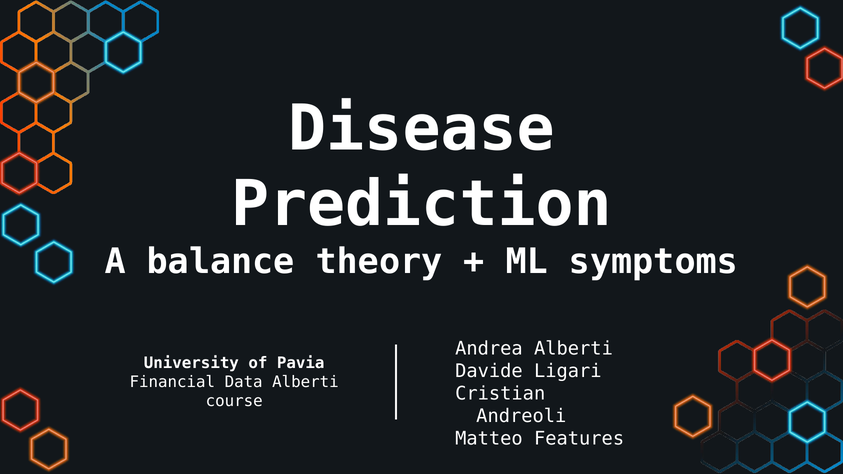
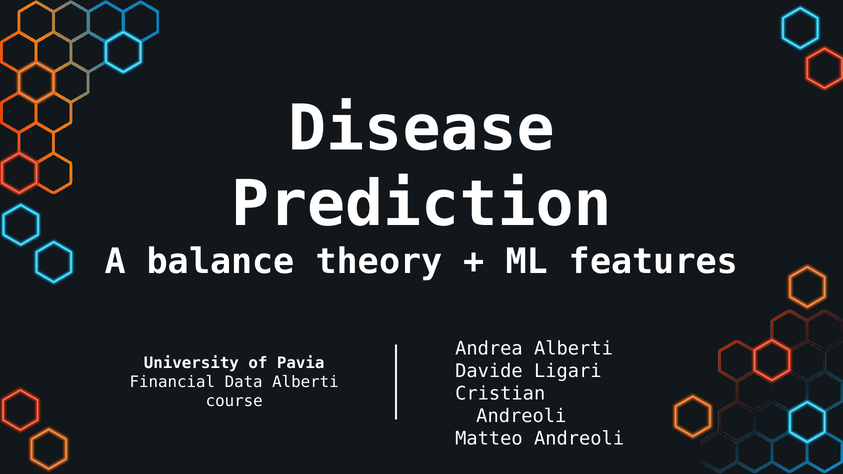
symptoms: symptoms -> features (653, 262)
Matteo Features: Features -> Andreoli (579, 439)
